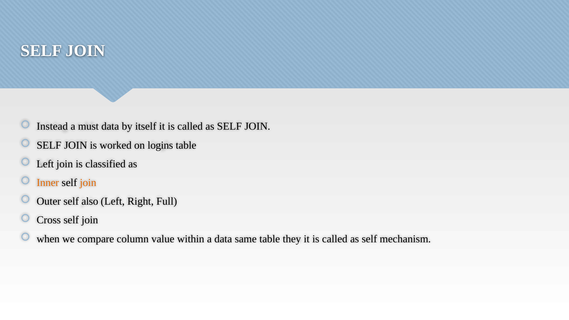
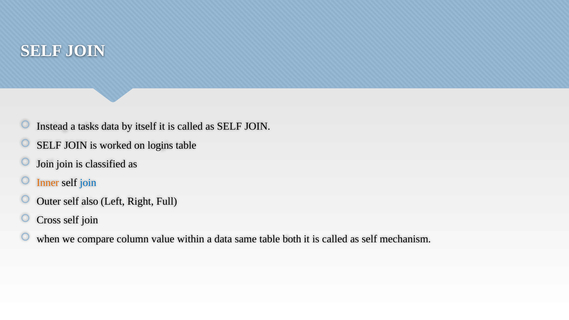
must: must -> tasks (88, 127)
Left: Left -> Join (45, 164)
join colour: orange -> blue (88, 183)
they: they -> both (292, 239)
